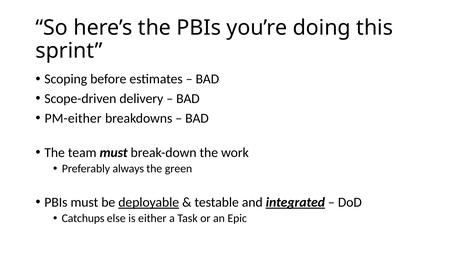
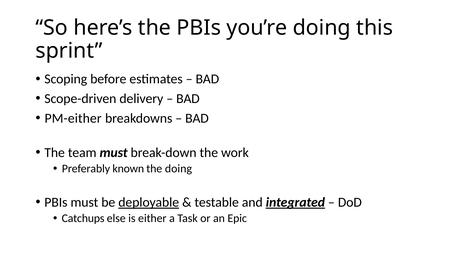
always: always -> known (128, 169)
the green: green -> doing (178, 169)
